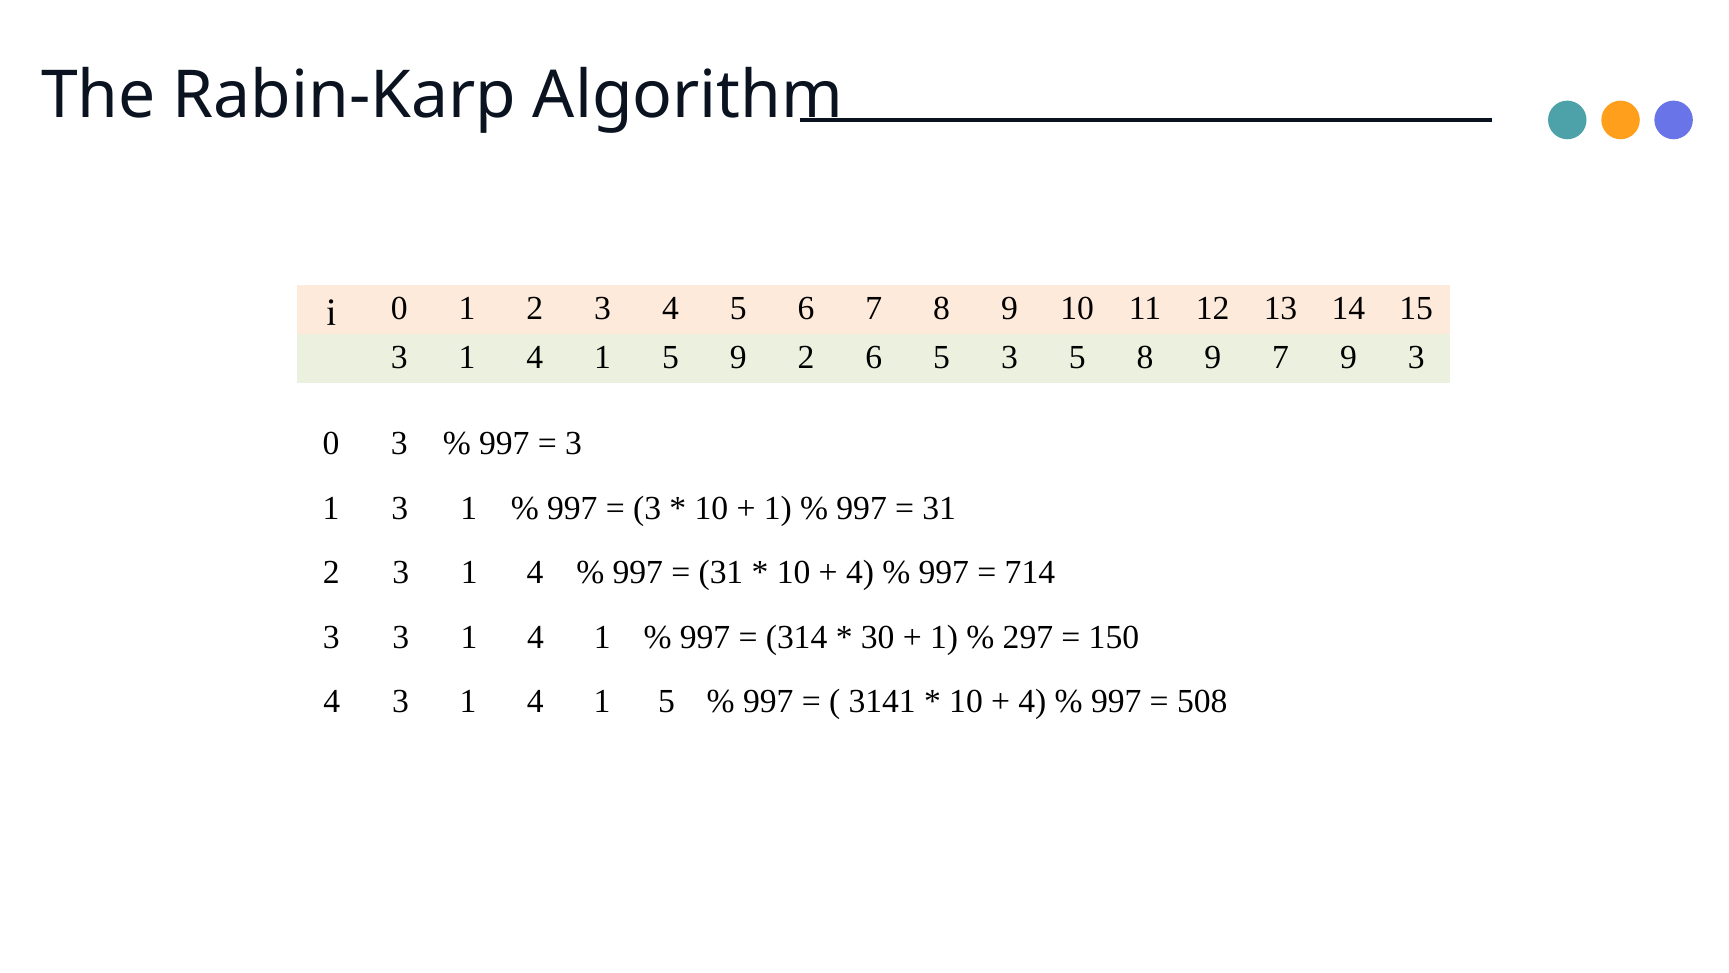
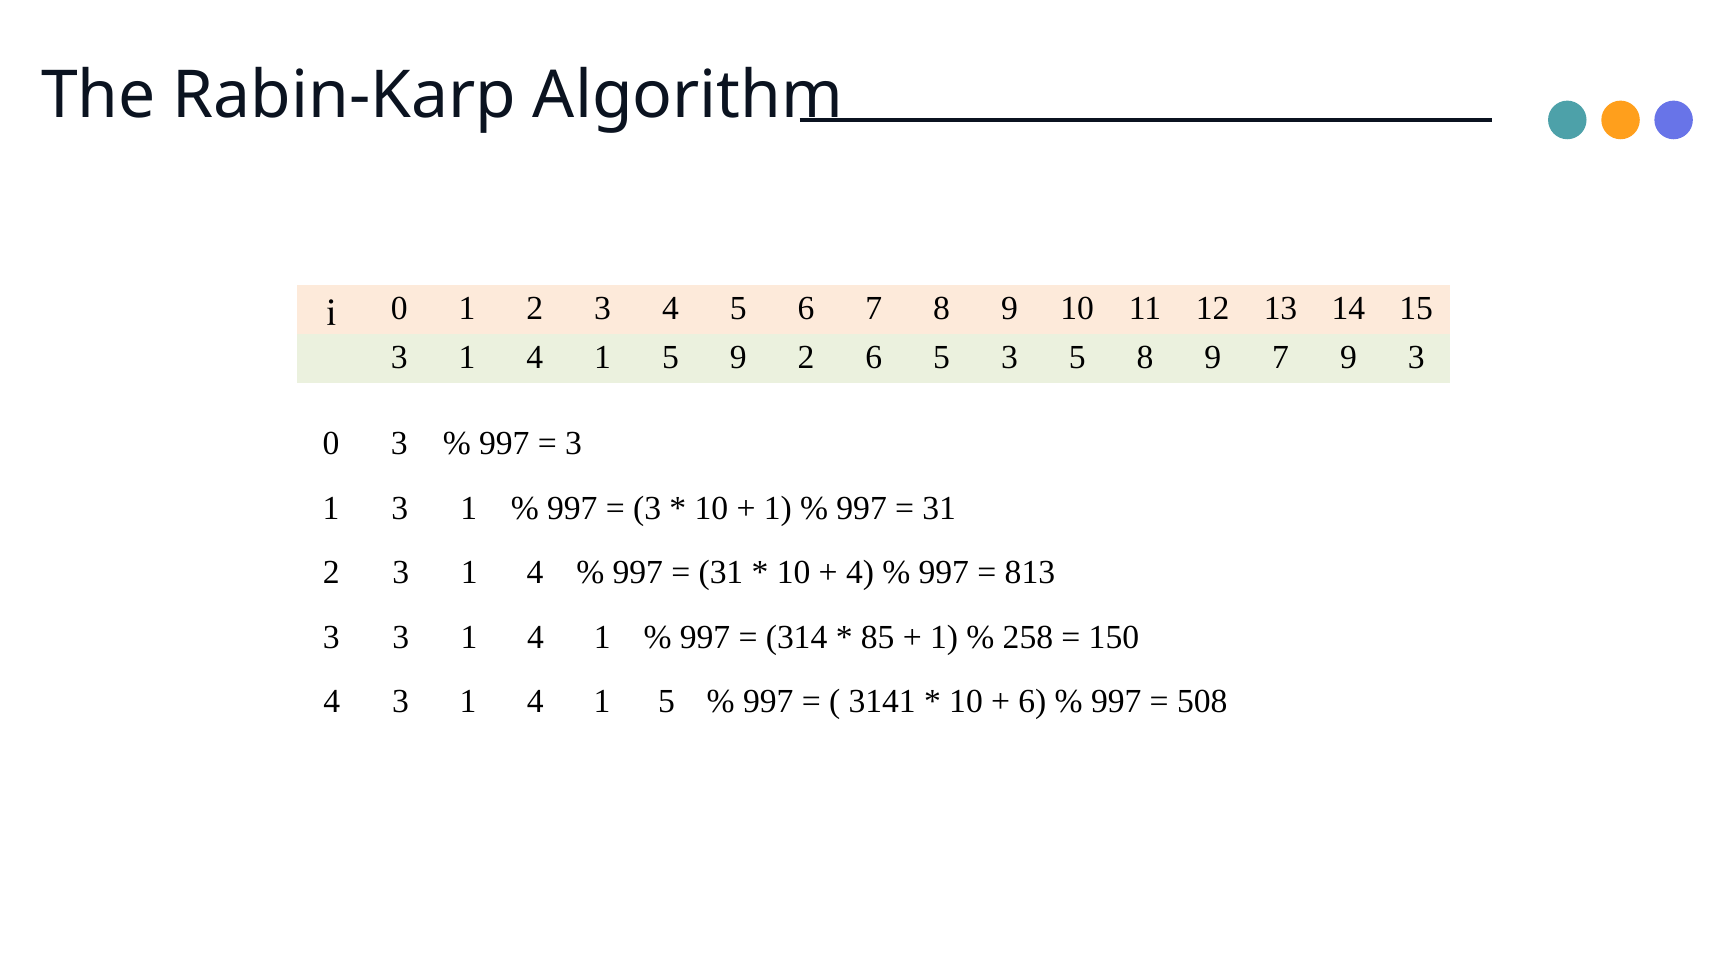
714: 714 -> 813 (1030, 573)
30: 30 -> 85 (878, 637)
297: 297 -> 258 (1028, 637)
4: 4 -> 6 (1032, 701)
